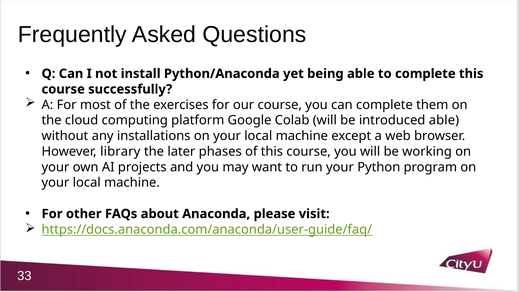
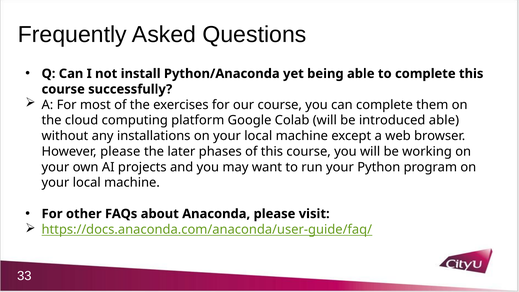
However library: library -> please (120, 151)
